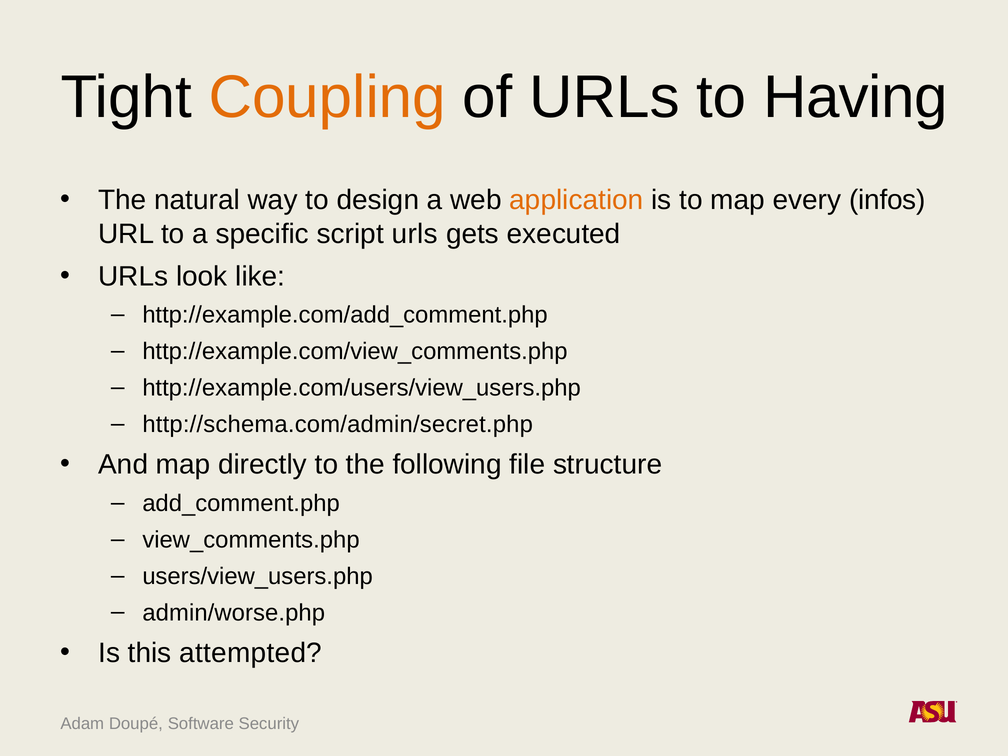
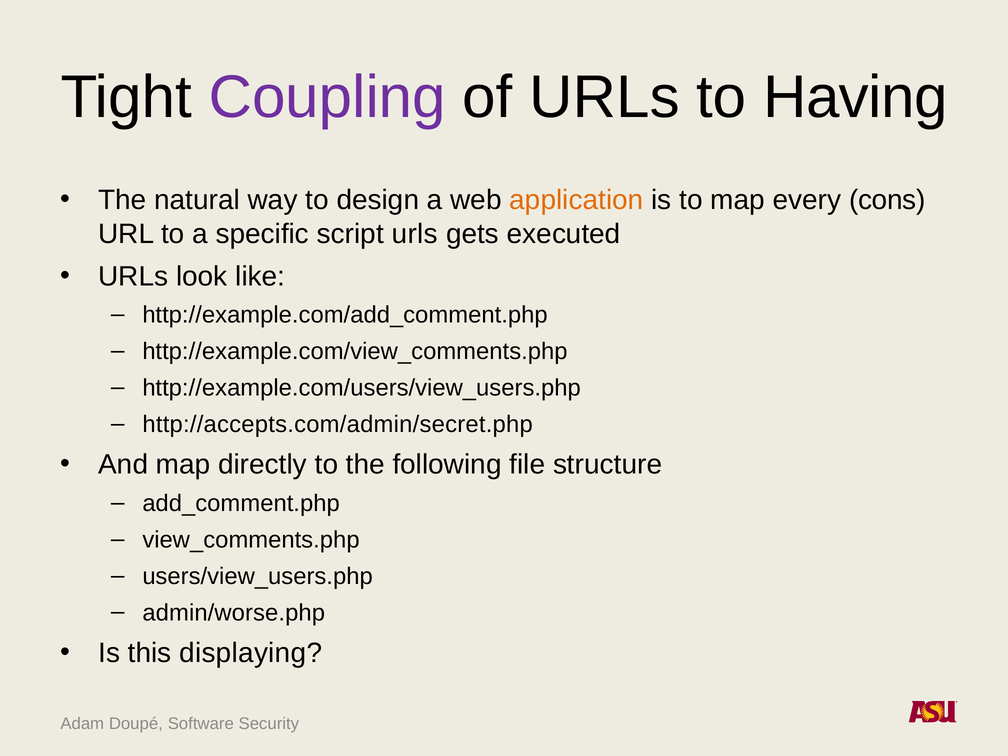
Coupling colour: orange -> purple (327, 97)
infos: infos -> cons (887, 200)
http://schema.com/admin/secret.php: http://schema.com/admin/secret.php -> http://accepts.com/admin/secret.php (338, 424)
attempted: attempted -> displaying (251, 653)
